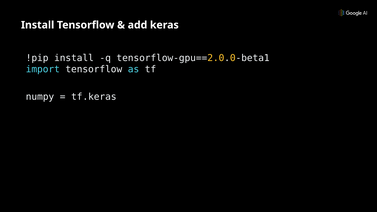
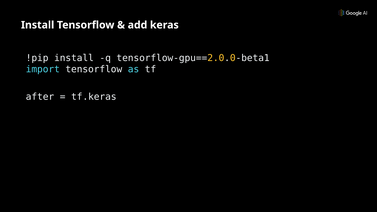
numpy: numpy -> after (40, 97)
